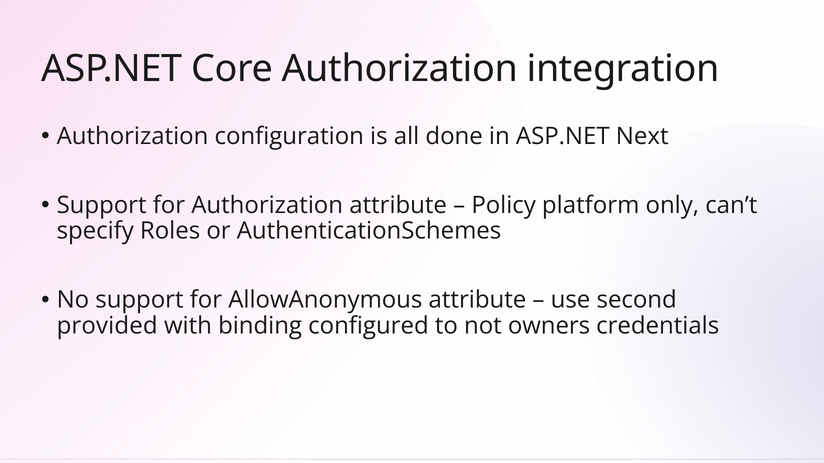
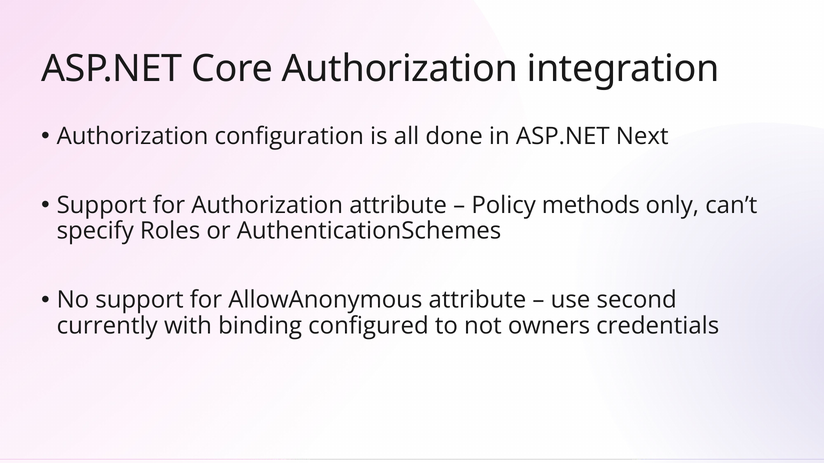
platform: platform -> methods (591, 205)
provided: provided -> currently (107, 326)
